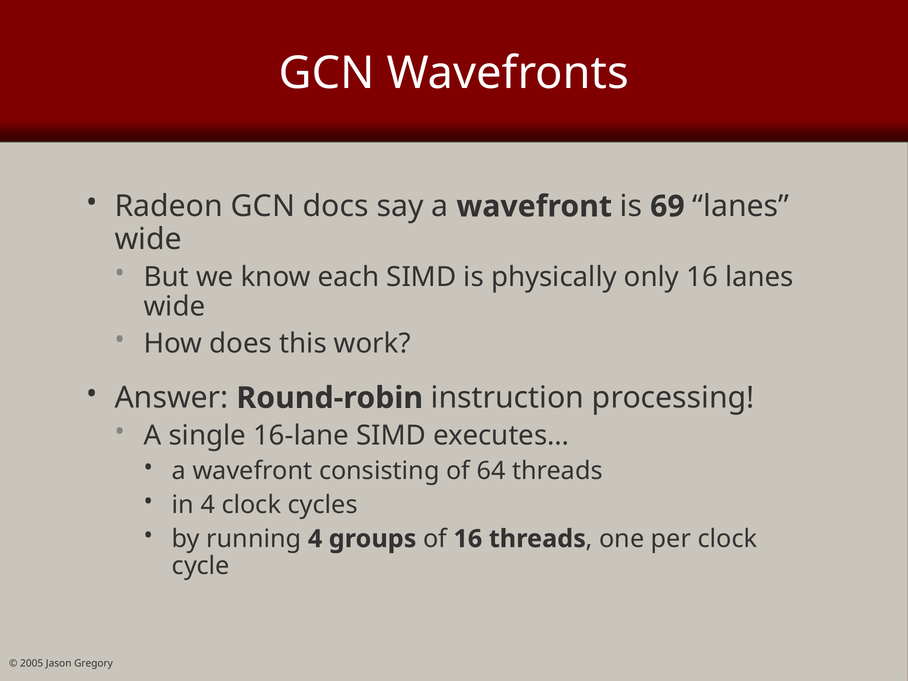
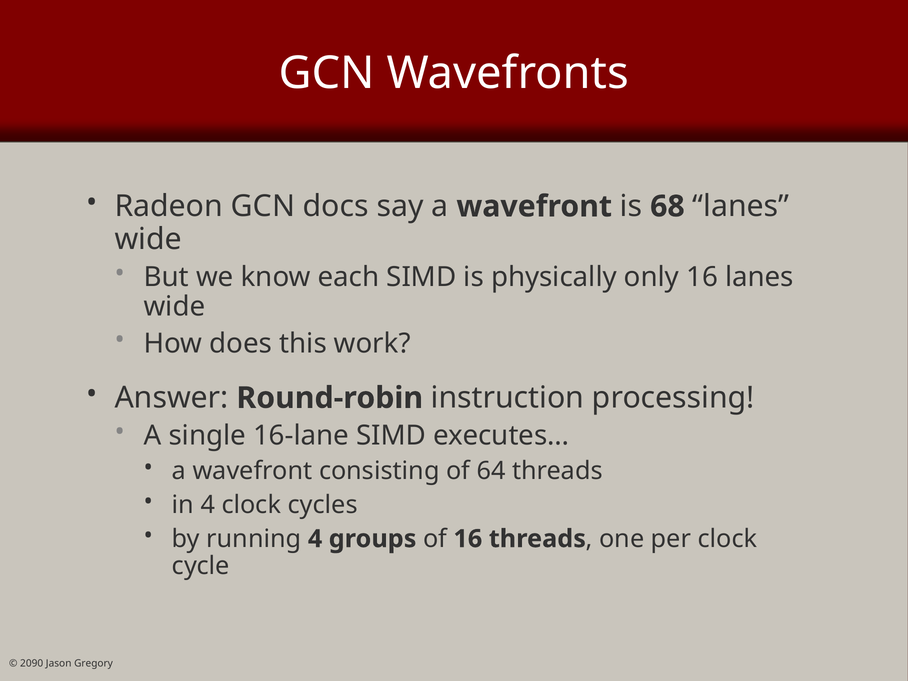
69: 69 -> 68 (667, 206)
2005: 2005 -> 2090 (32, 663)
